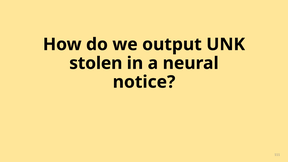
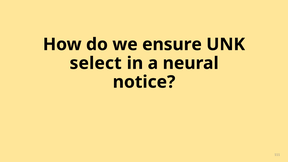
output: output -> ensure (172, 44)
stolen: stolen -> select (96, 63)
